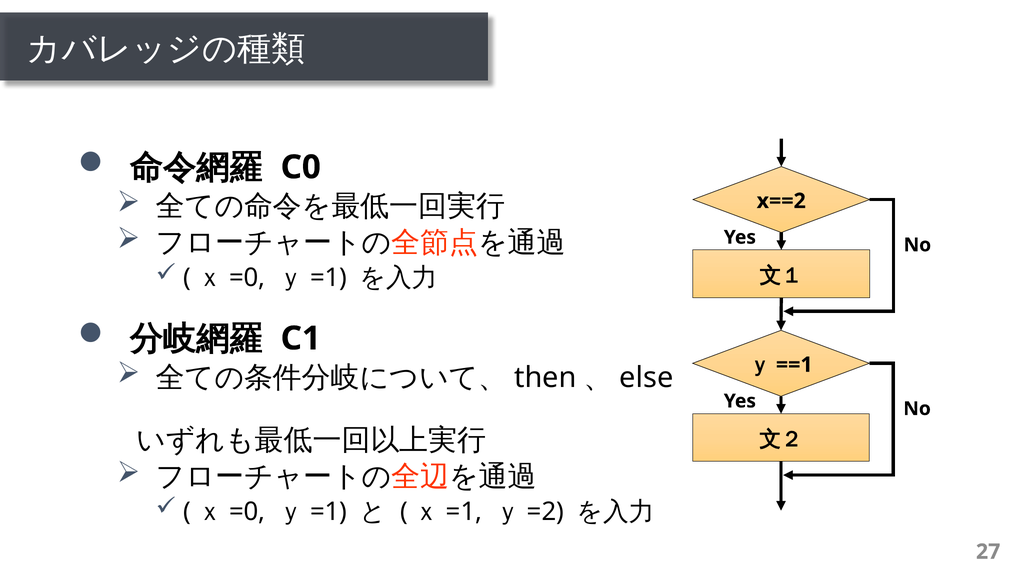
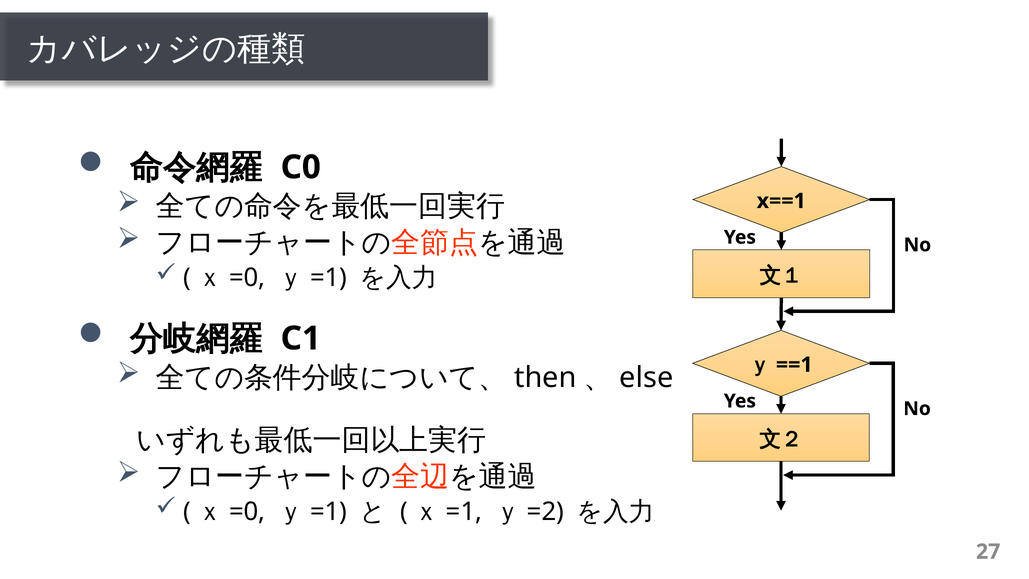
x==2: x==2 -> x==1 (781, 201)
